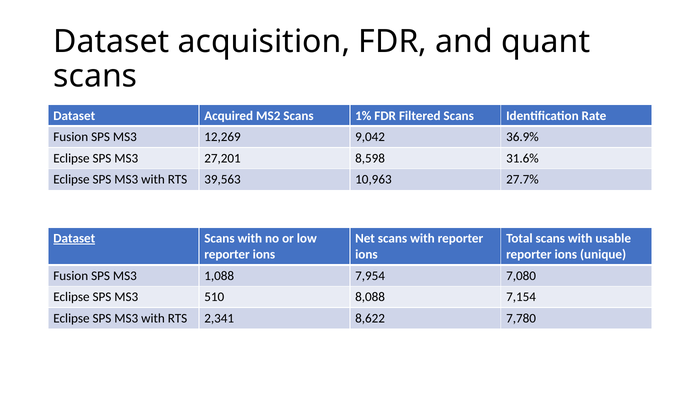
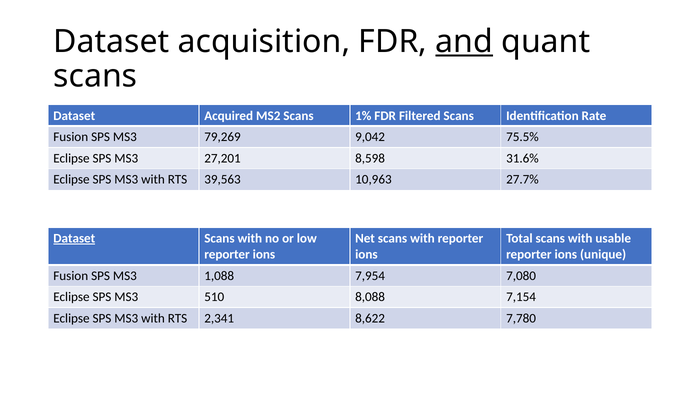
and underline: none -> present (464, 41)
12,269: 12,269 -> 79,269 (223, 137)
36.9%: 36.9% -> 75.5% (522, 137)
